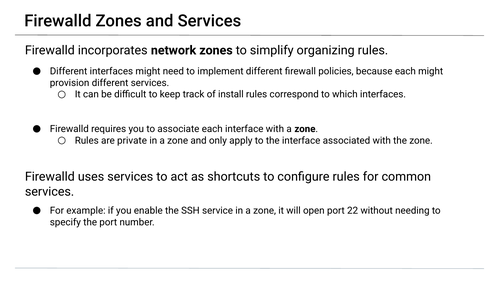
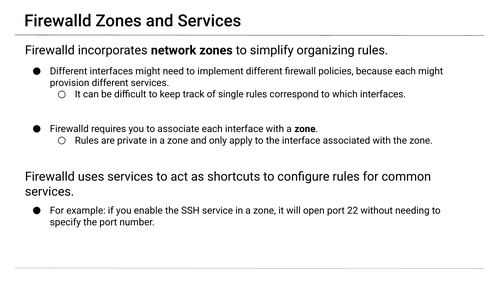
install: install -> single (231, 94)
